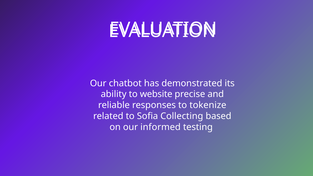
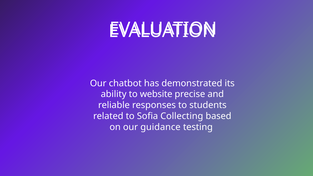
tokenize: tokenize -> students (208, 105)
informed: informed -> guidance (160, 127)
